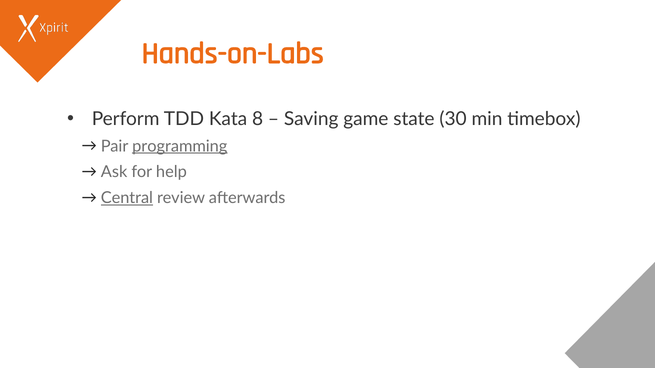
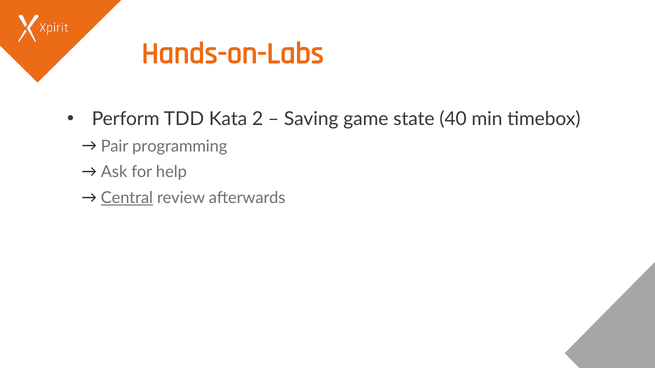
8: 8 -> 2 (258, 119)
30: 30 -> 40 (453, 119)
programming underline: present -> none (180, 146)
